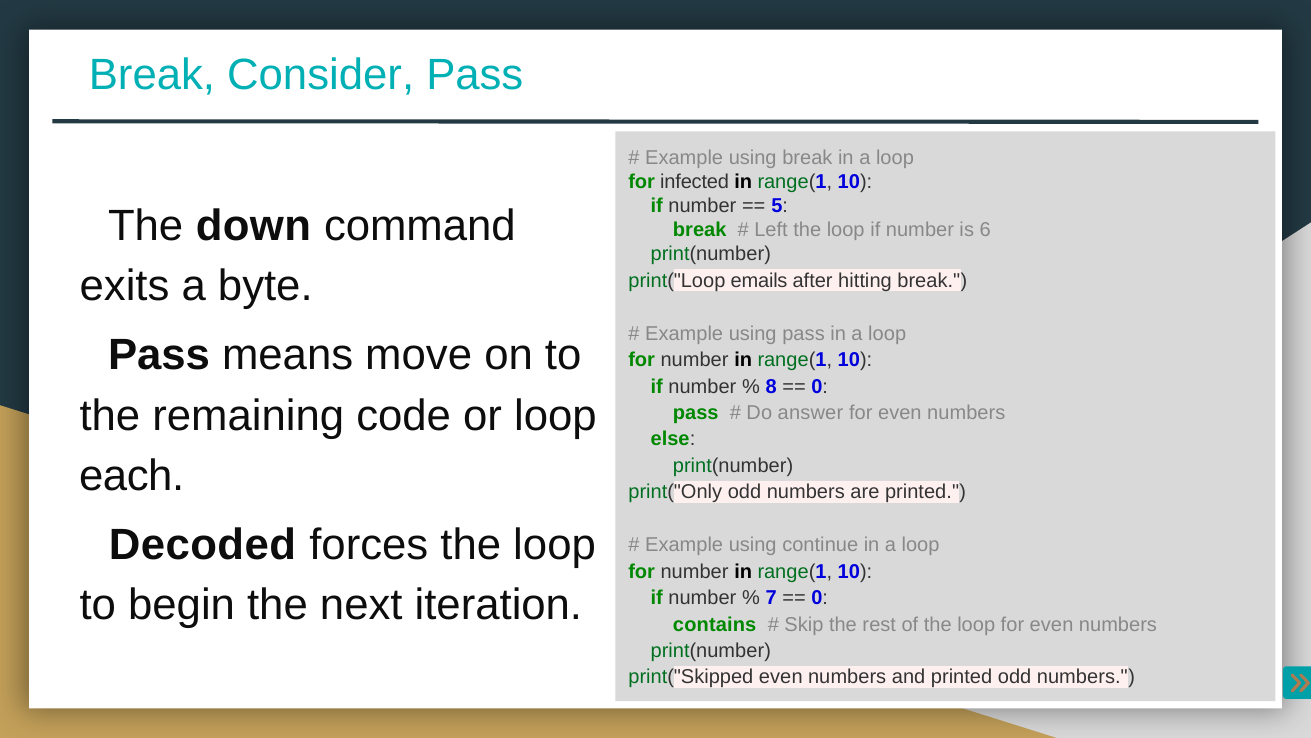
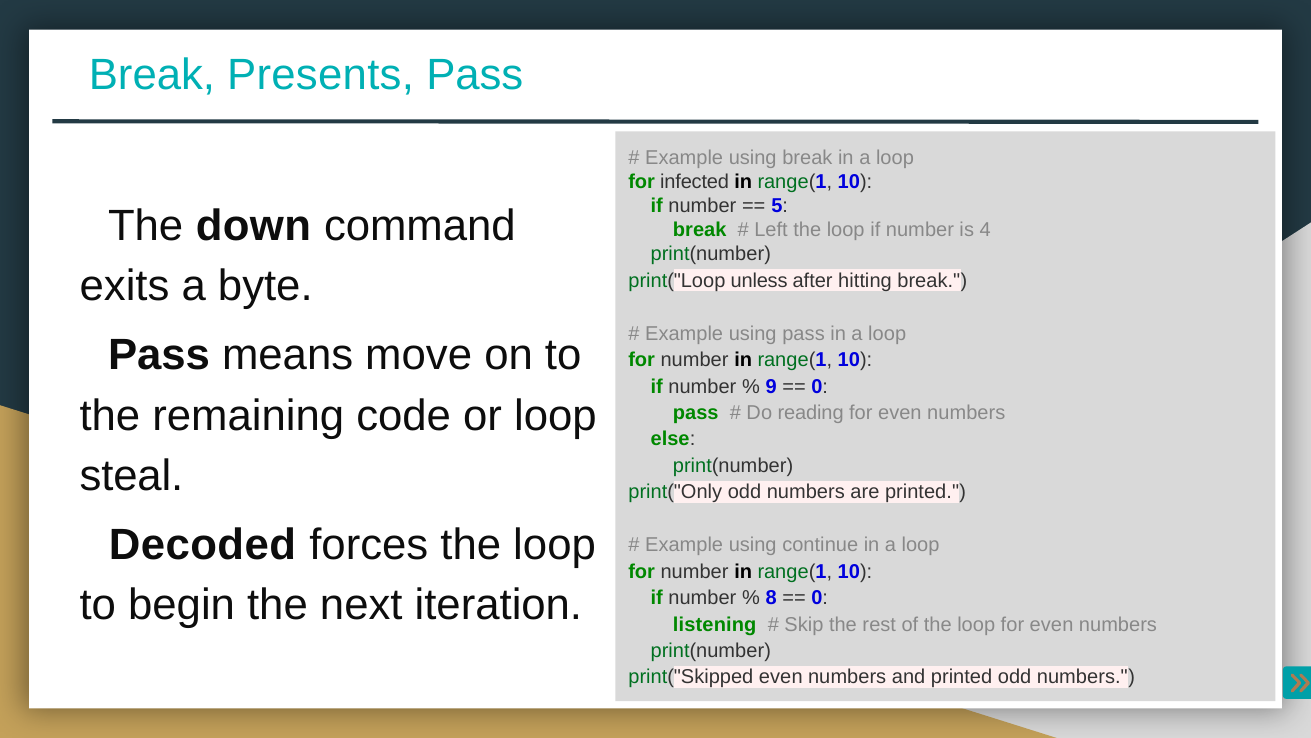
Consider: Consider -> Presents (321, 75)
6: 6 -> 4 (985, 230)
emails: emails -> unless (759, 280)
8: 8 -> 9 (771, 386)
answer: answer -> reading (811, 413)
each: each -> steal (131, 476)
7: 7 -> 8 (771, 598)
contains: contains -> listening (715, 624)
